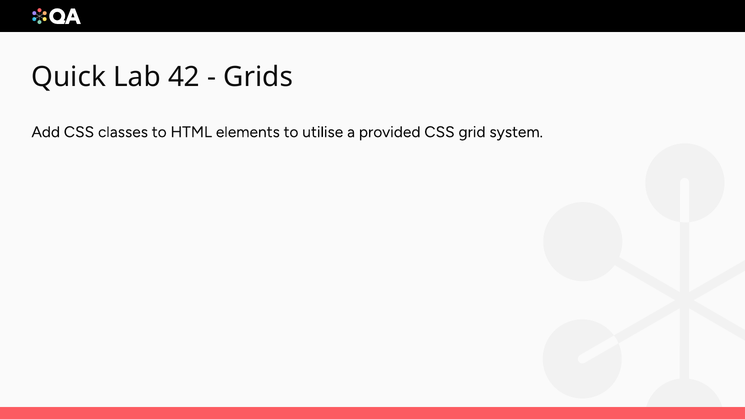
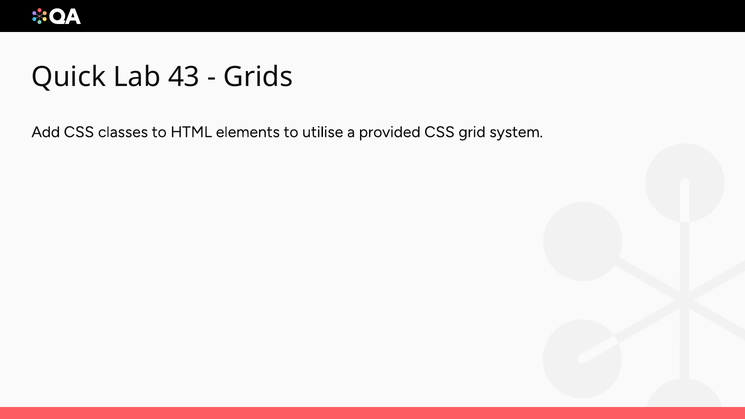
42: 42 -> 43 (184, 77)
